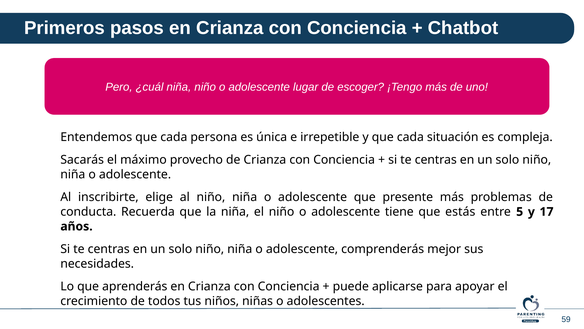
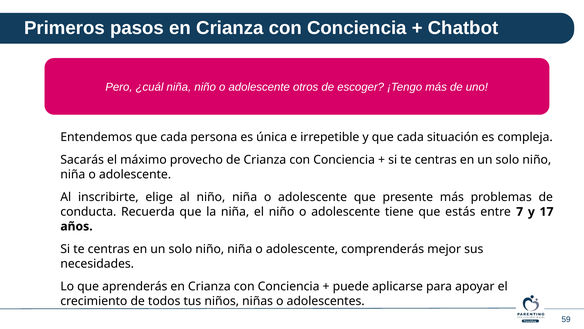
lugar: lugar -> otros (306, 87)
5: 5 -> 7 (520, 211)
